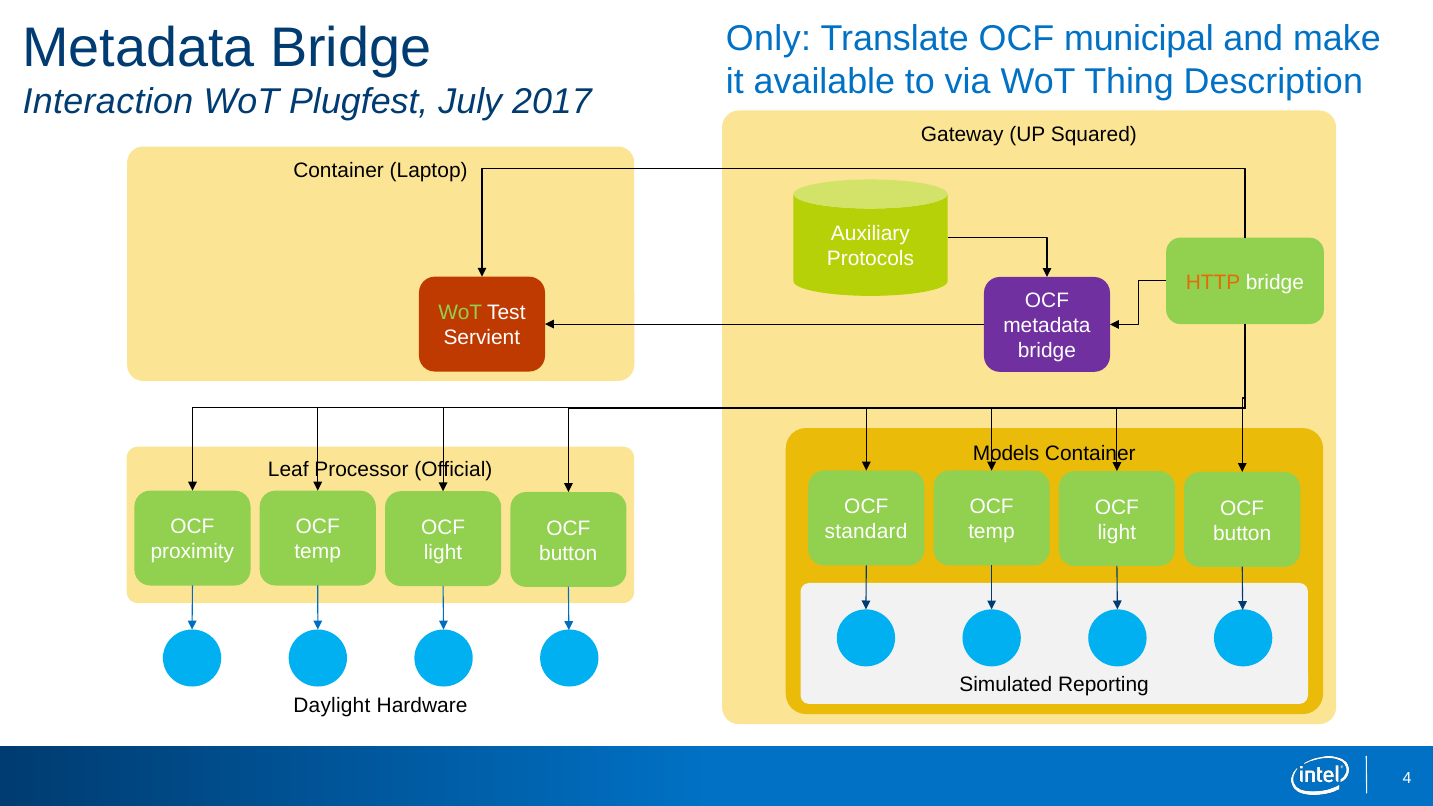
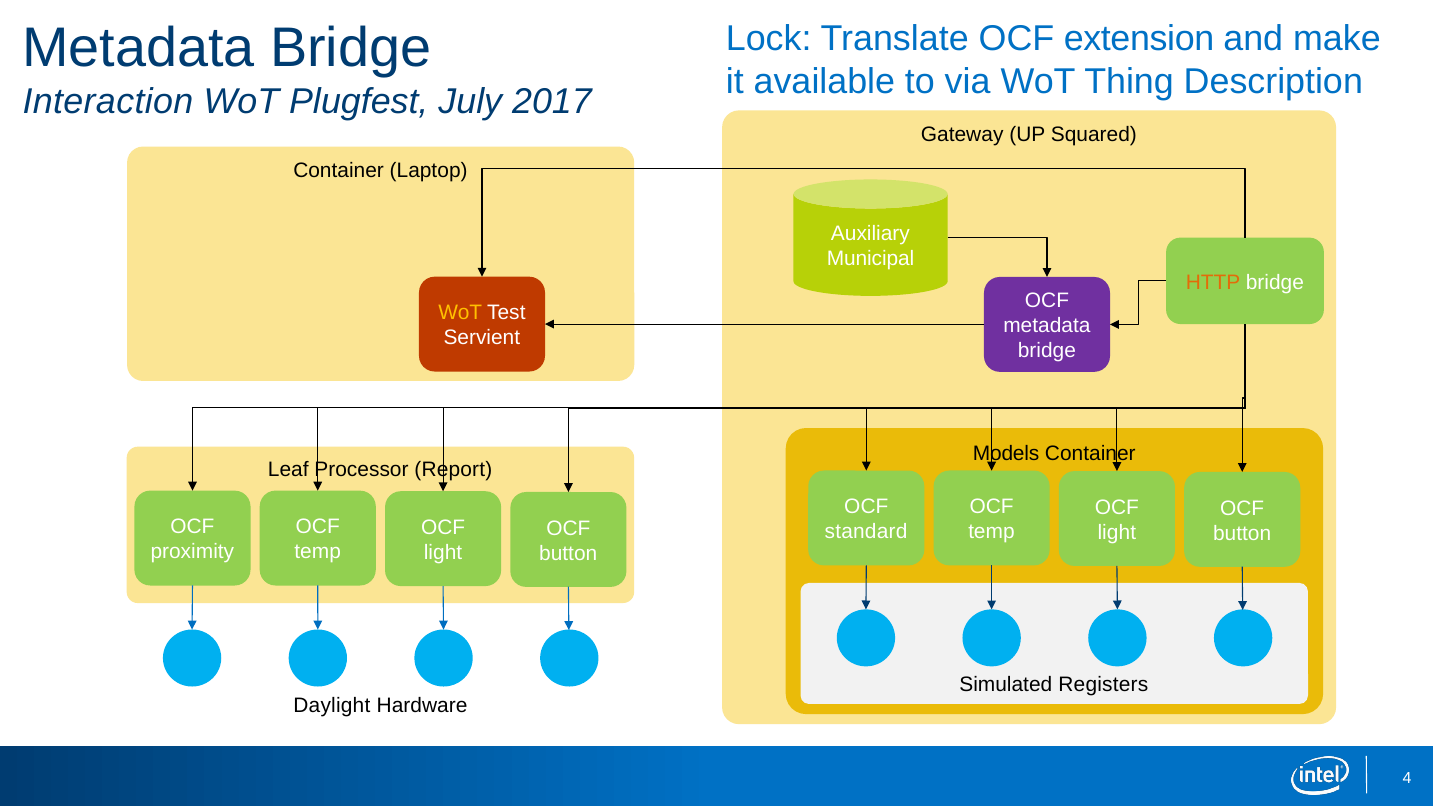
Only: Only -> Lock (769, 38)
municipal: municipal -> extension (1139, 38)
Protocols: Protocols -> Municipal (871, 259)
WoT colour: light green -> yellow (460, 313)
Official: Official -> Report (453, 469)
Reporting: Reporting -> Registers (1103, 685)
